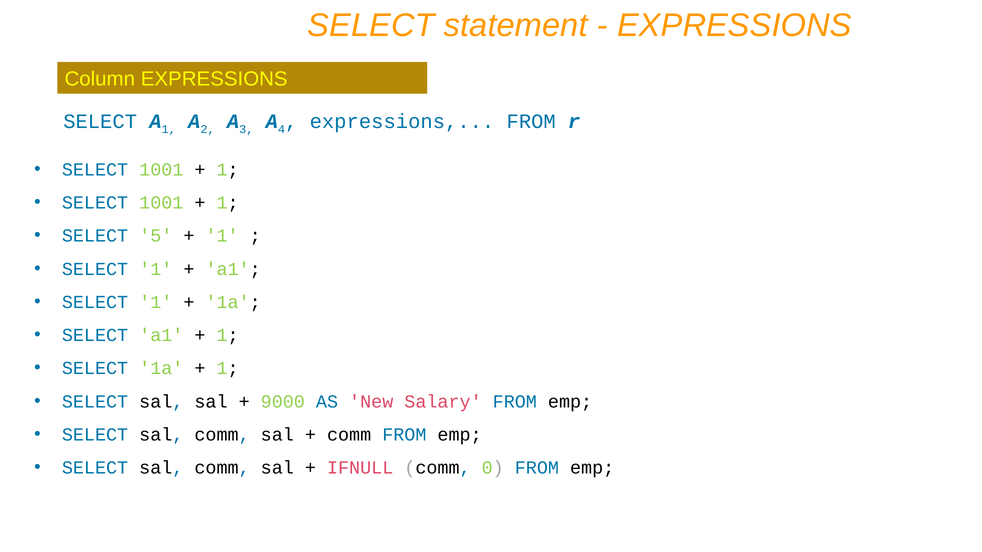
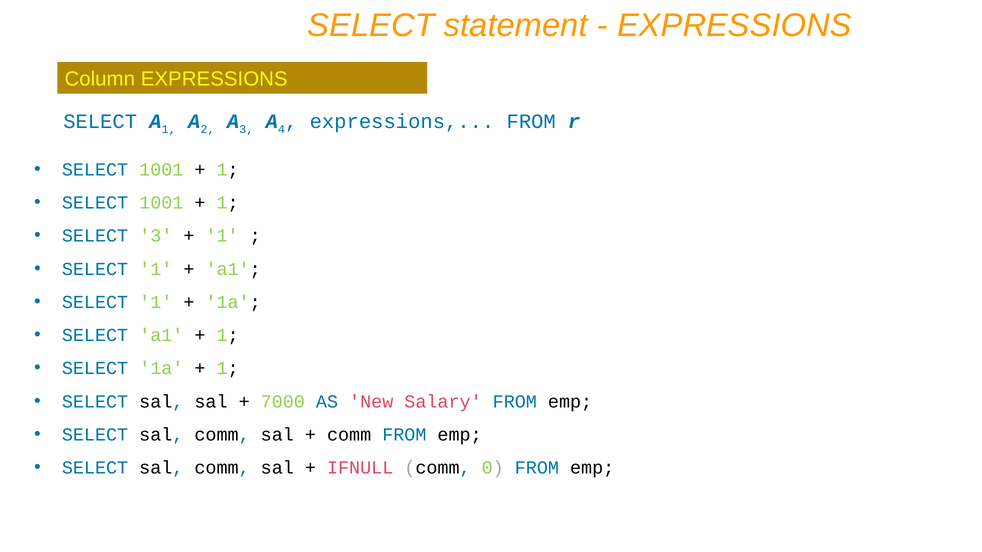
SELECT 5: 5 -> 3 (156, 236)
9000: 9000 -> 7000 (283, 402)
